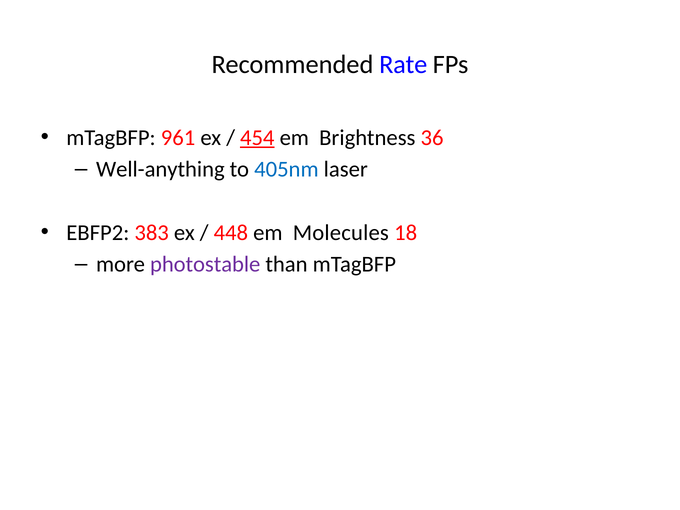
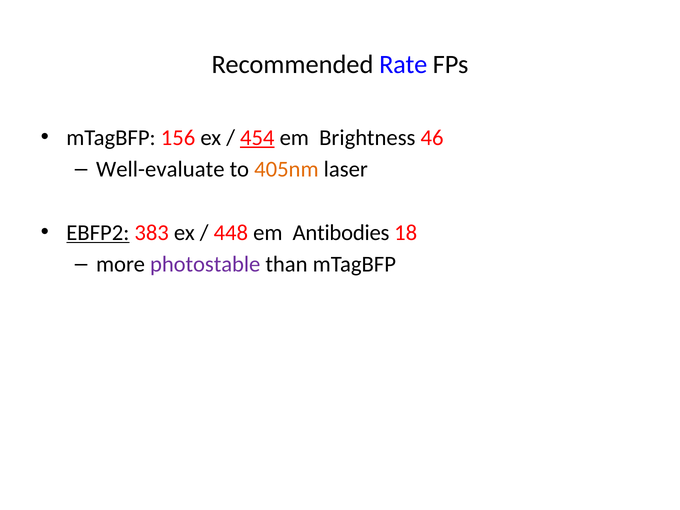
961: 961 -> 156 (178, 138)
36: 36 -> 46 (432, 138)
Well-anything: Well-anything -> Well-evaluate (160, 169)
405nm colour: blue -> orange (286, 169)
EBFP2 underline: none -> present (98, 233)
Molecules: Molecules -> Antibodies (341, 233)
